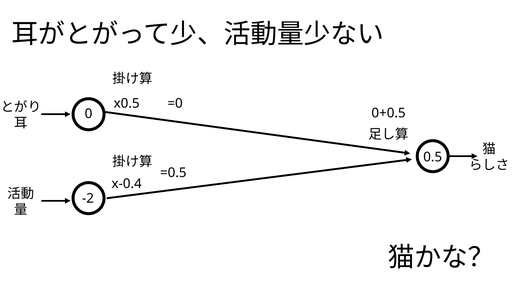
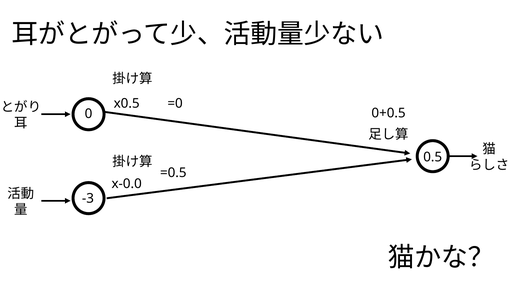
x-0.4: x-0.4 -> x-0.0 (127, 183)
-2: -2 -> -3 (88, 198)
